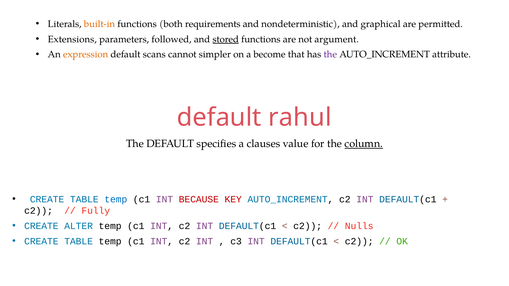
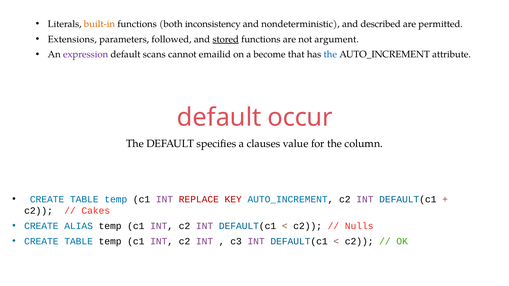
requirements: requirements -> inconsistency (213, 24)
graphical: graphical -> described (381, 24)
expression colour: orange -> purple (86, 55)
simpler: simpler -> emailid (215, 55)
the colour: purple -> blue (330, 55)
rahul: rahul -> occur (300, 118)
column underline: present -> none (364, 144)
BECAUSE: BECAUSE -> REPLACE (199, 200)
Fully: Fully -> Cakes (96, 211)
ALTER: ALTER -> ALIAS (79, 226)
